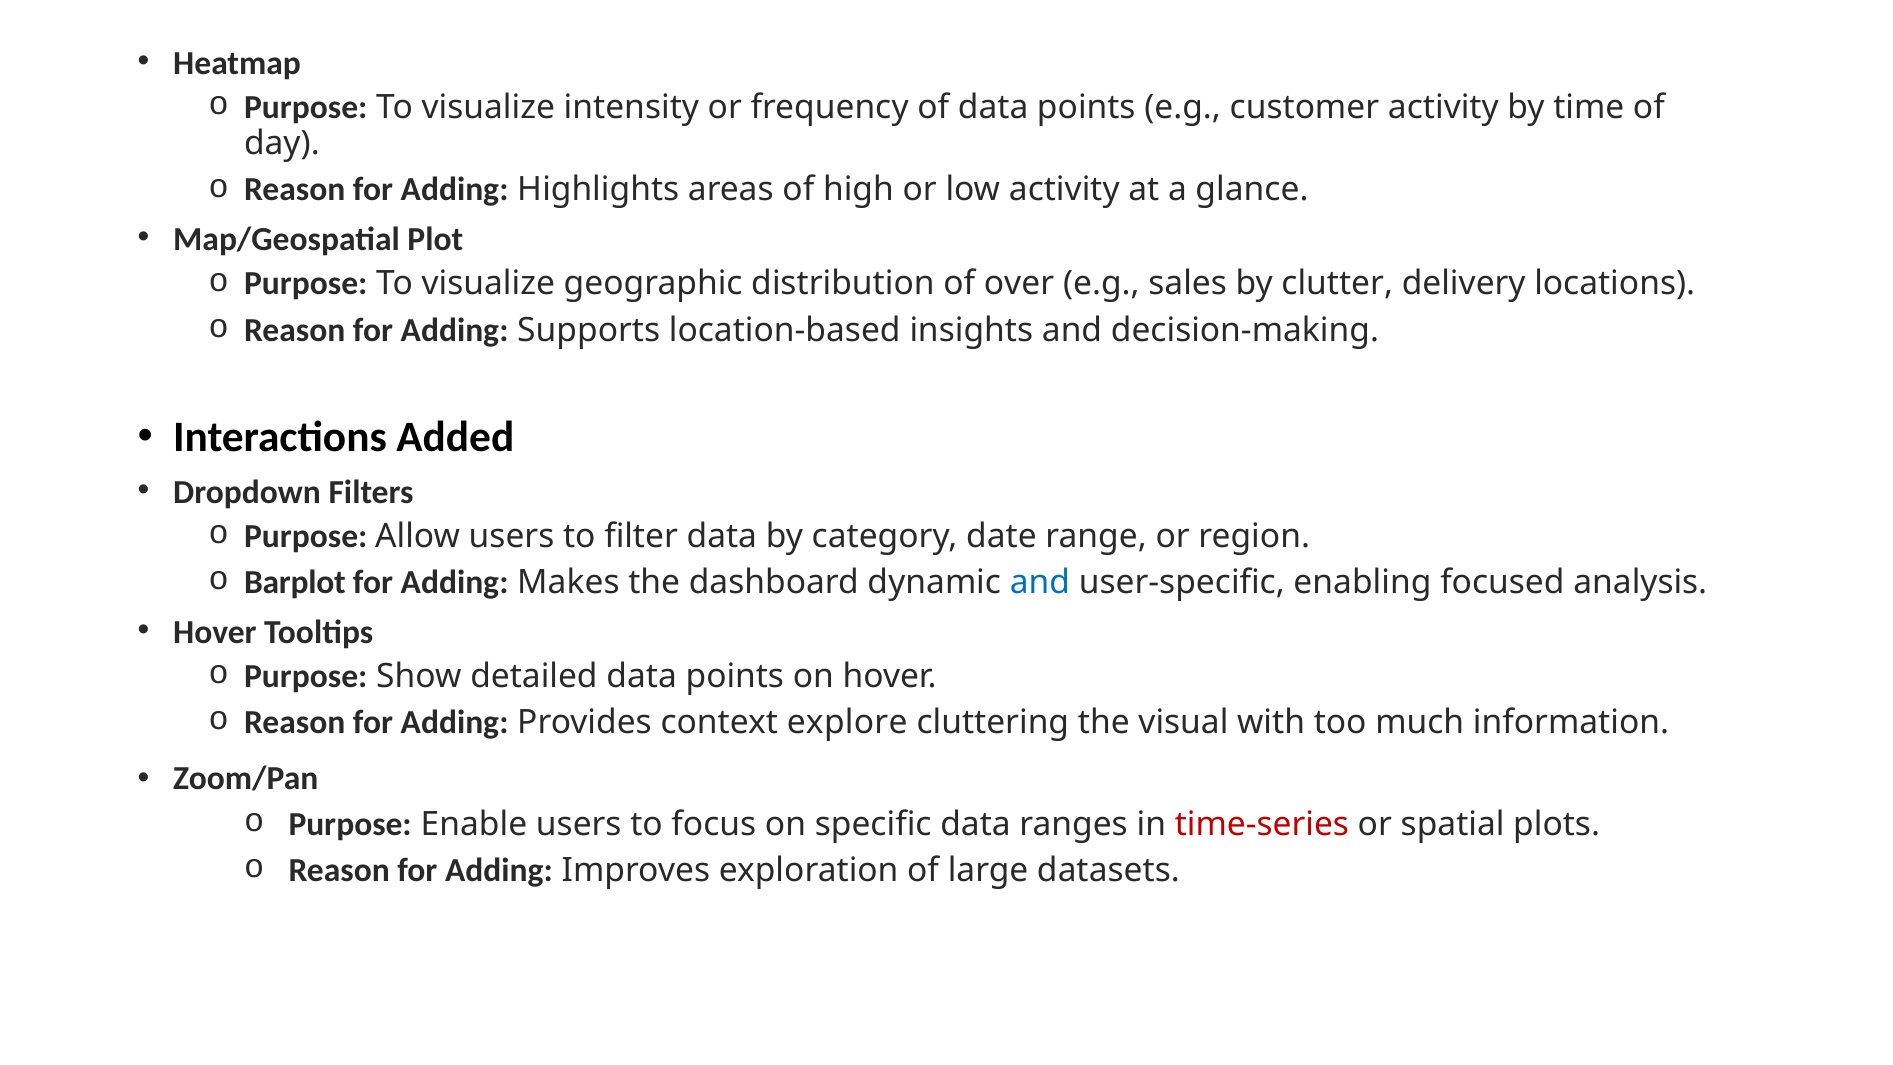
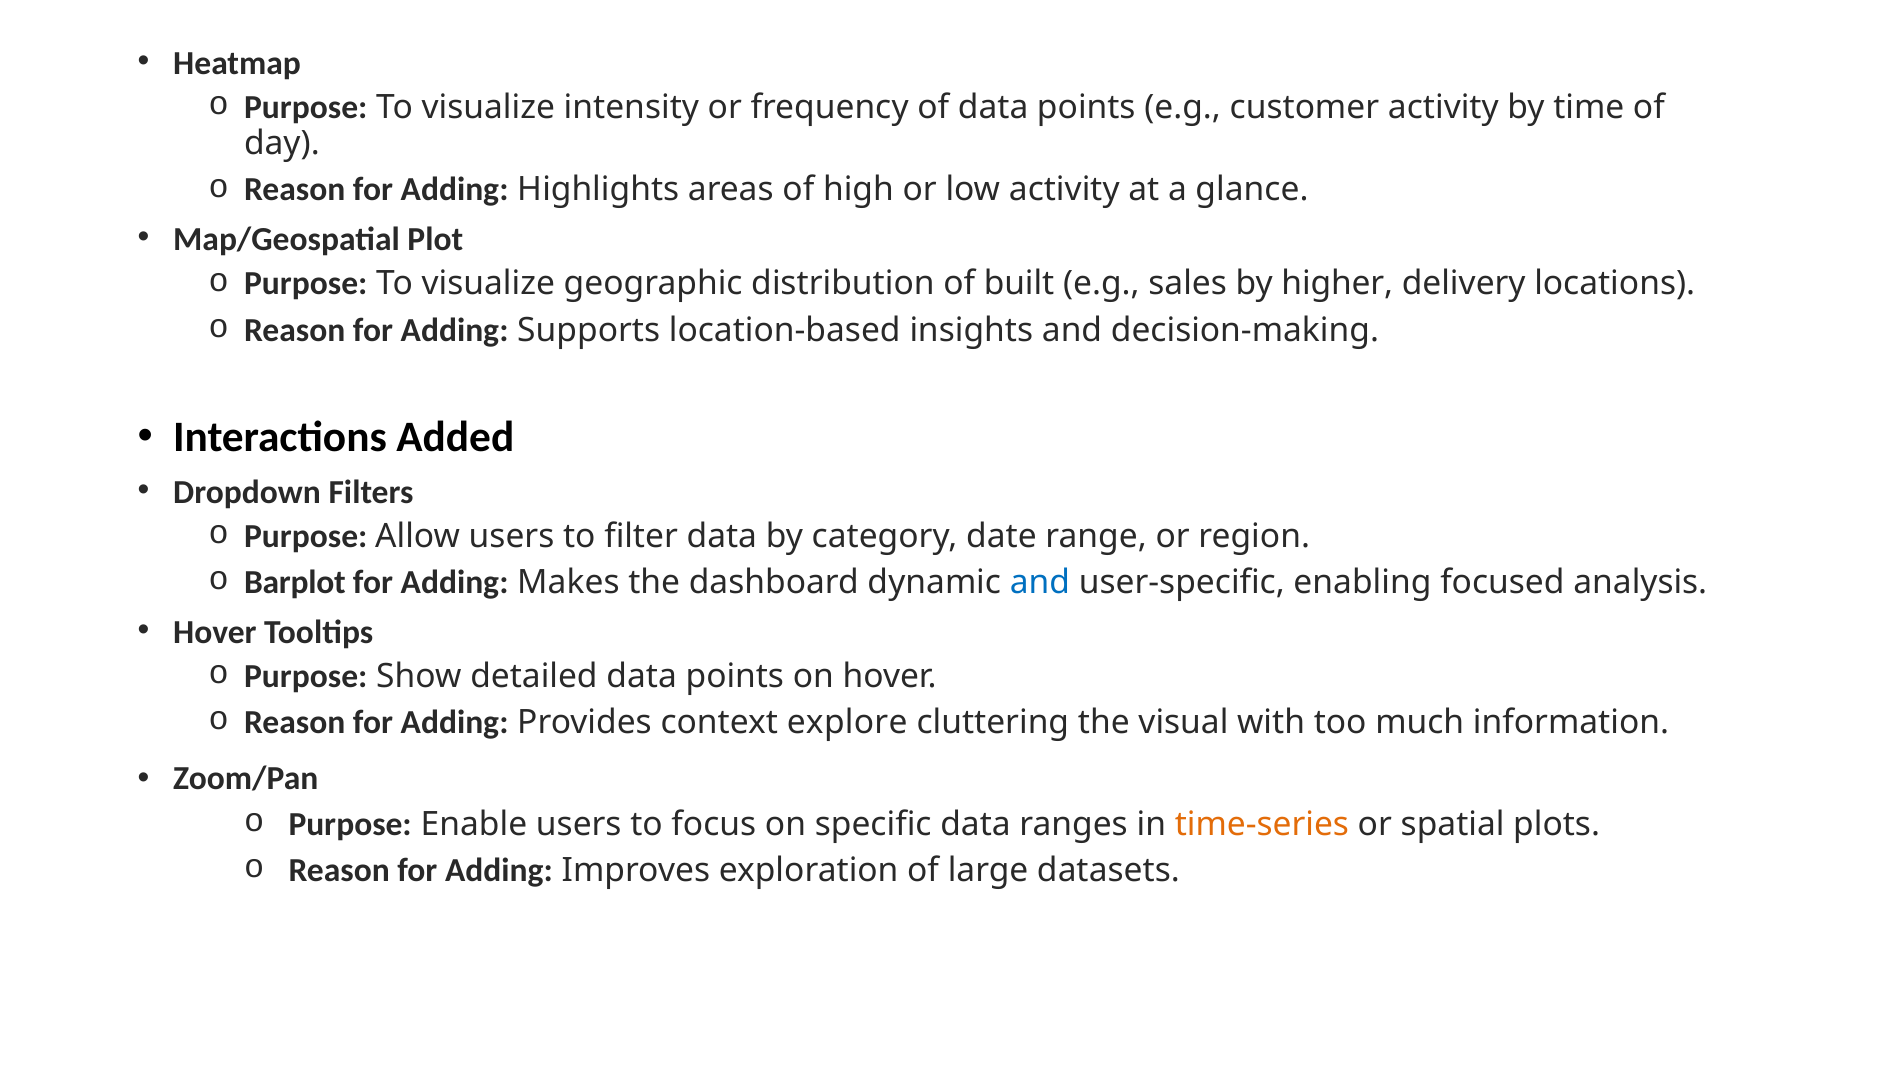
over: over -> built (1019, 284)
clutter: clutter -> higher (1337, 284)
time-series colour: red -> orange (1262, 825)
